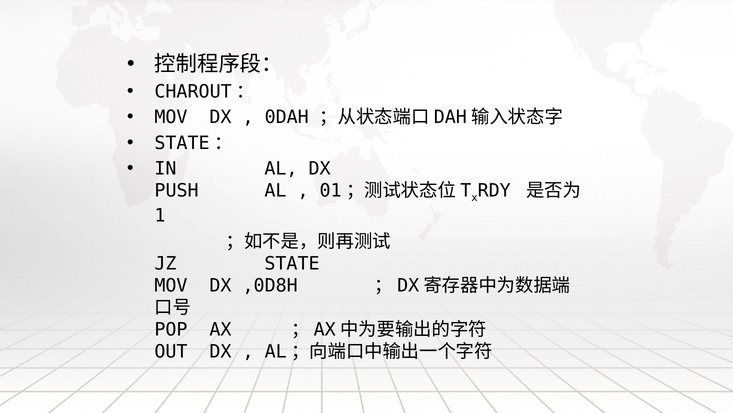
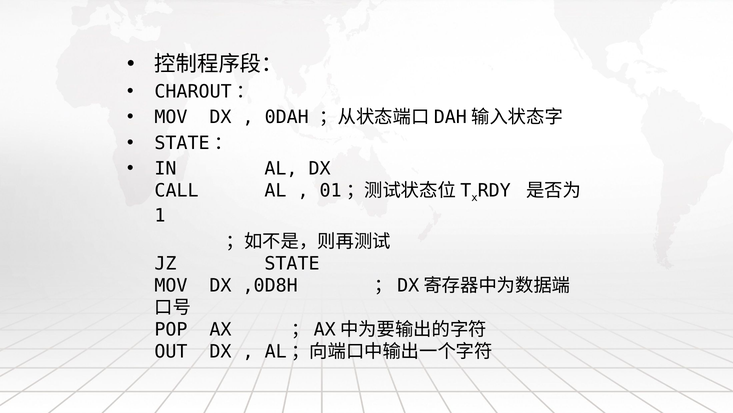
PUSH: PUSH -> CALL (177, 191)
